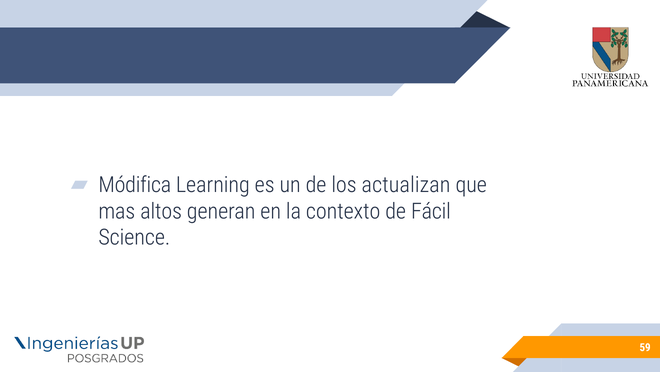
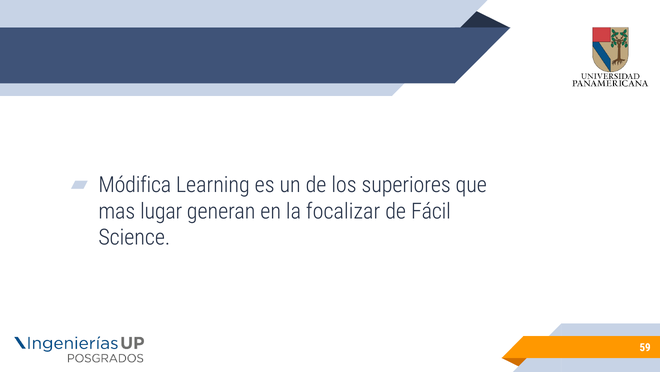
actualizan: actualizan -> superiores (406, 184)
altos: altos -> lugar (161, 211)
contexto: contexto -> focalizar (343, 211)
